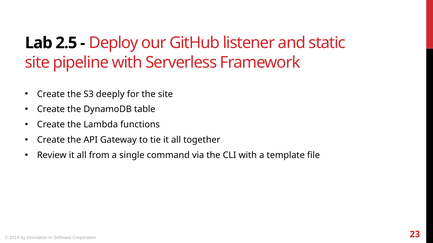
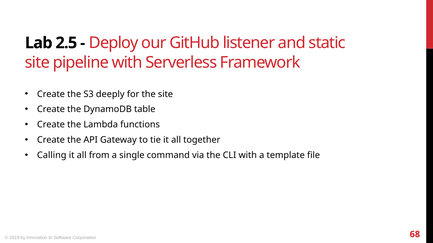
Review: Review -> Calling (52, 156)
23: 23 -> 68 (415, 235)
